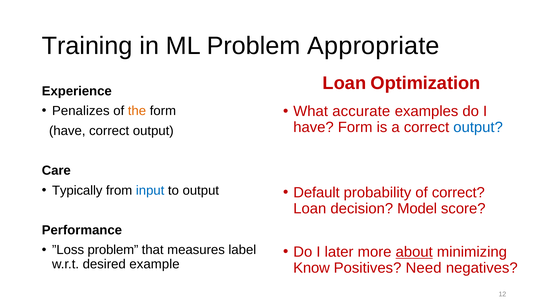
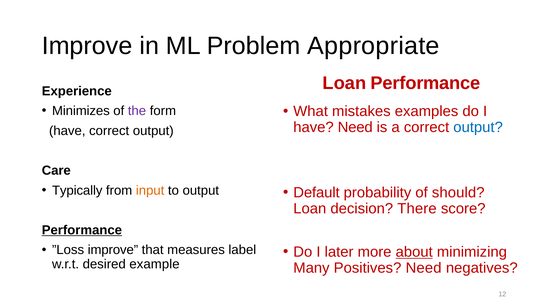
Training: Training -> Improve (87, 46)
Loan Optimization: Optimization -> Performance (425, 83)
accurate: accurate -> mistakes (361, 111)
Penalizes: Penalizes -> Minimizes (81, 111)
the colour: orange -> purple (137, 111)
have Form: Form -> Need (355, 127)
input colour: blue -> orange (150, 191)
of correct: correct -> should (458, 193)
Model: Model -> There (417, 209)
Performance underline: none -> present (82, 230)
”Loss problem: problem -> improve (113, 250)
Know: Know -> Many (311, 268)
